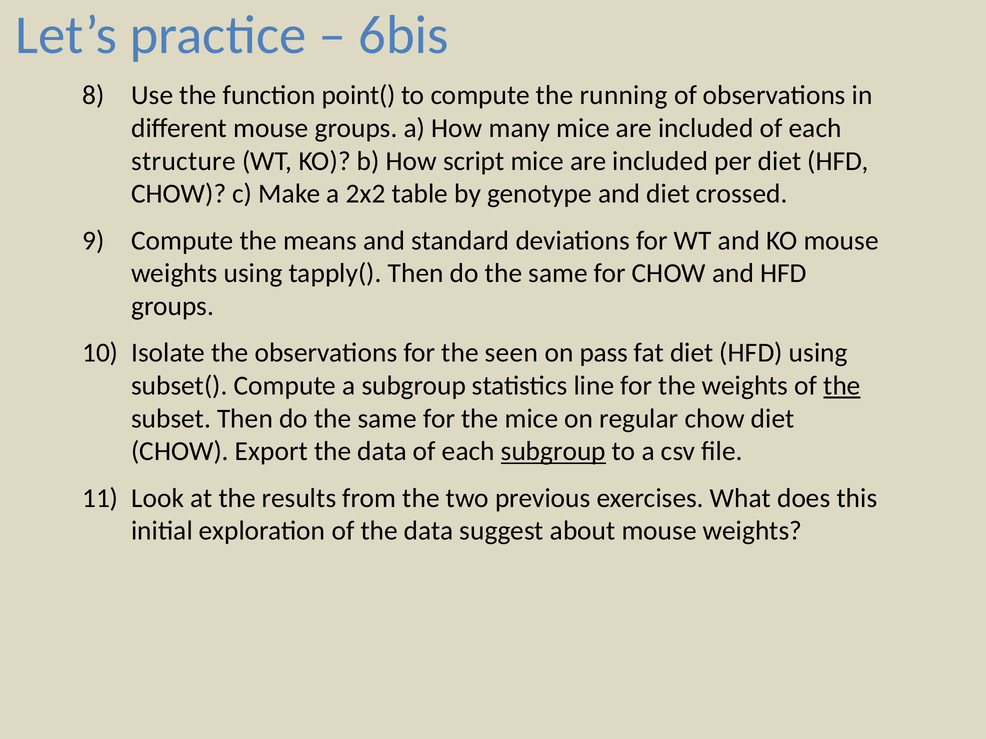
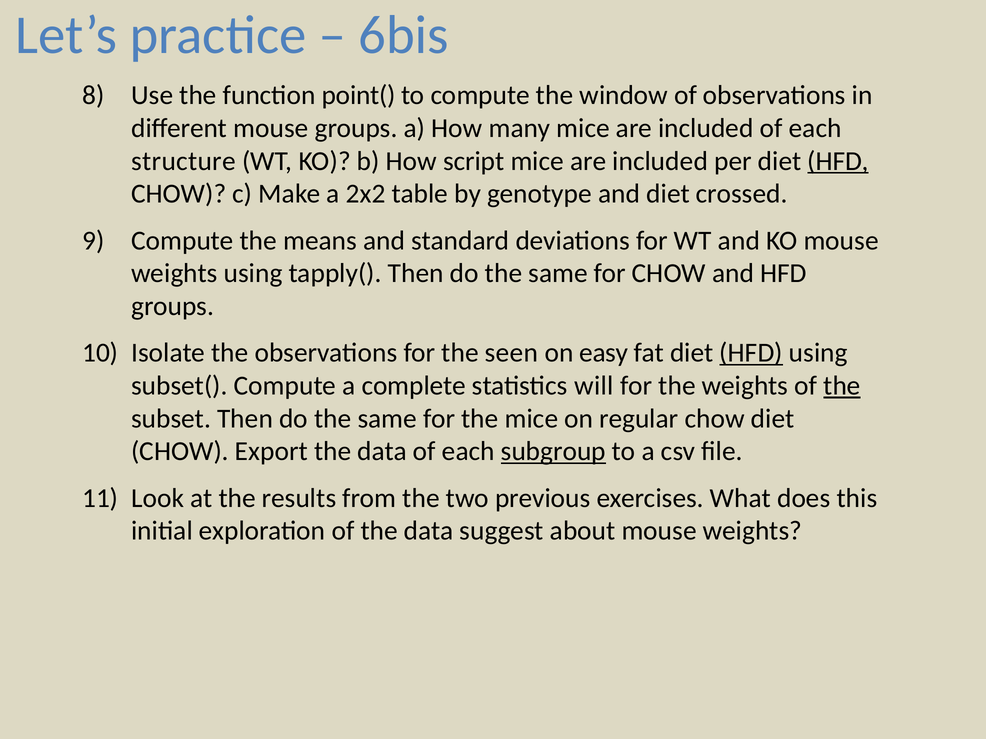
running: running -> window (624, 95)
HFD underline: none -> present (838, 161)
pass: pass -> easy (604, 353)
HFD underline: none -> present (751, 353)
a subgroup: subgroup -> complete (414, 386)
line: line -> will (594, 386)
